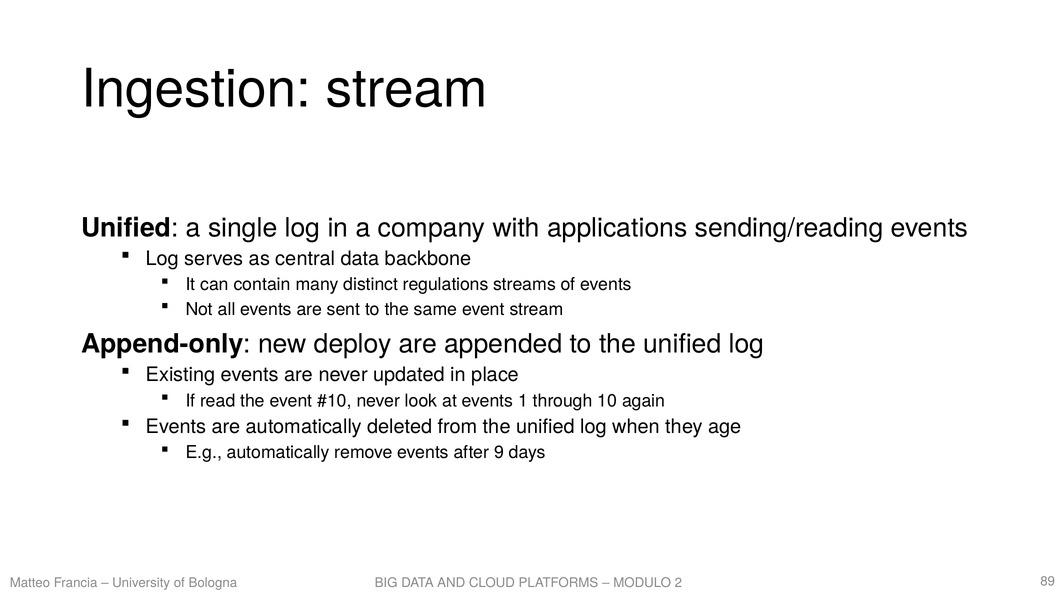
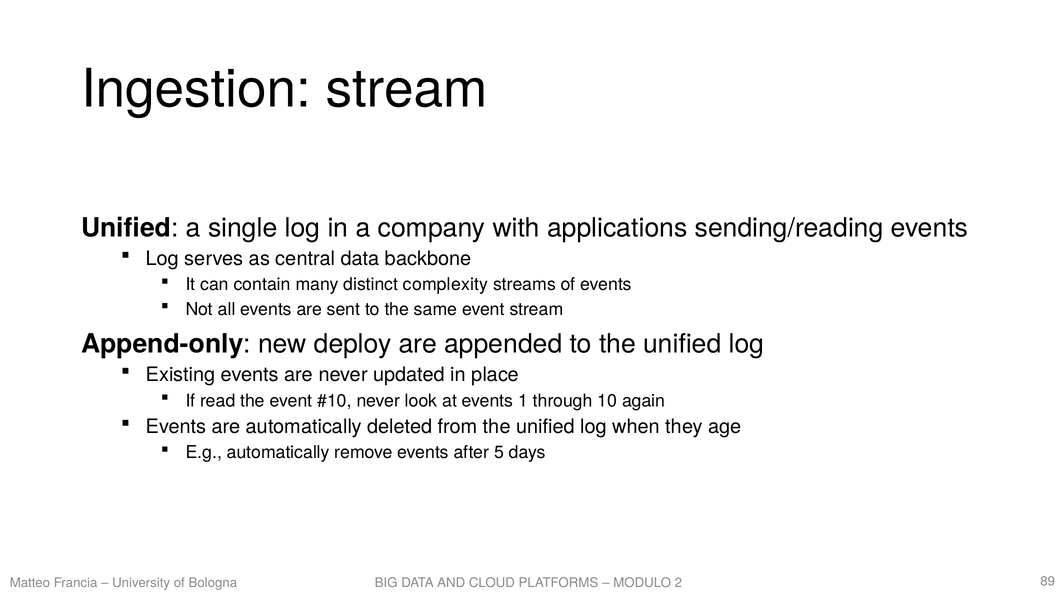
regulations: regulations -> complexity (446, 285)
9: 9 -> 5 (499, 452)
